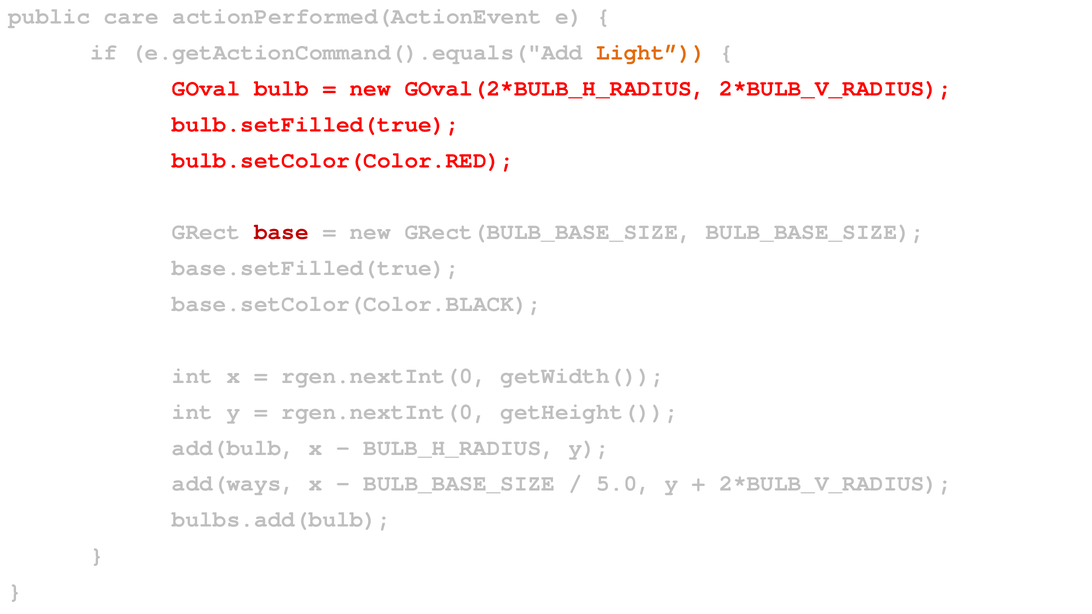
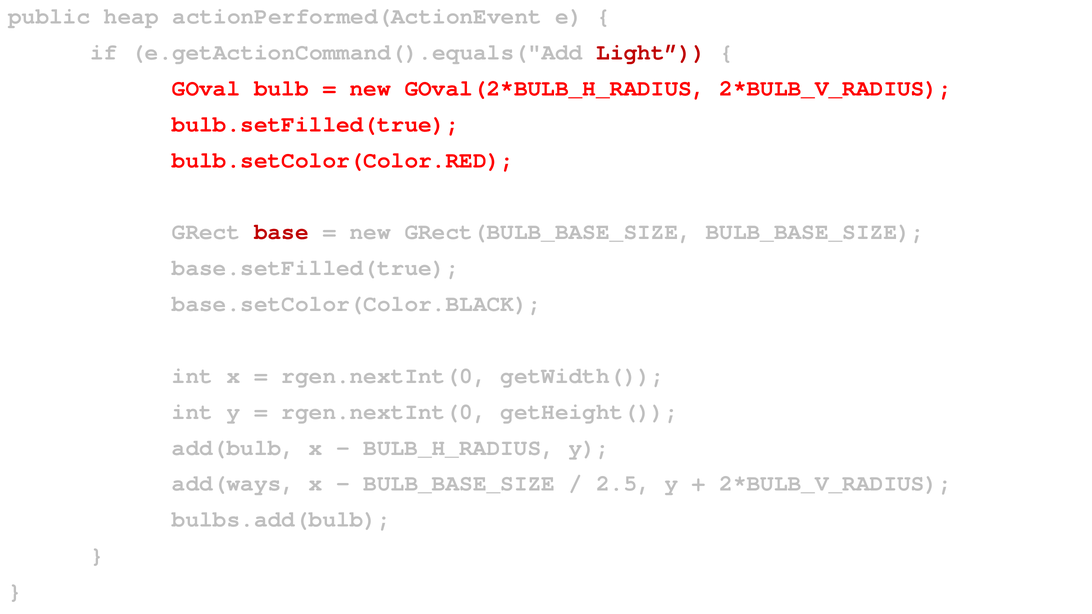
care: care -> heap (131, 16)
Light colour: orange -> red (651, 52)
5.0: 5.0 -> 2.5 (624, 484)
